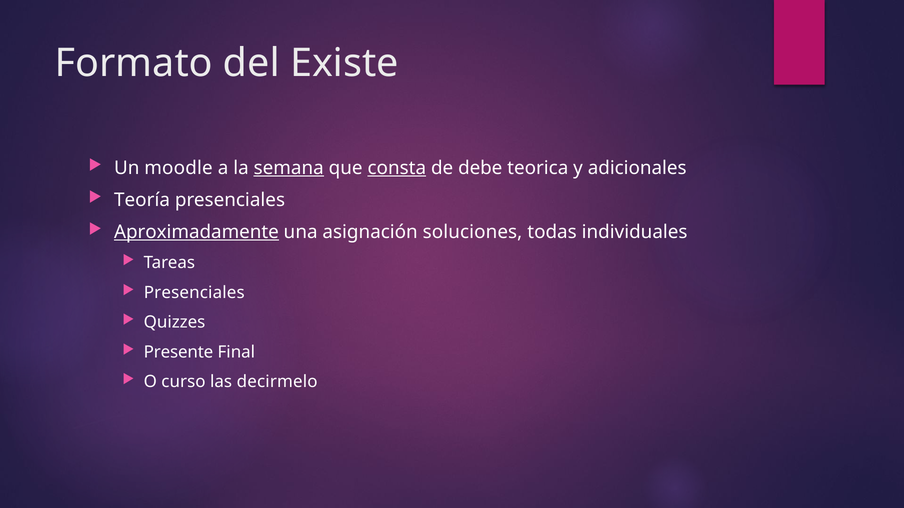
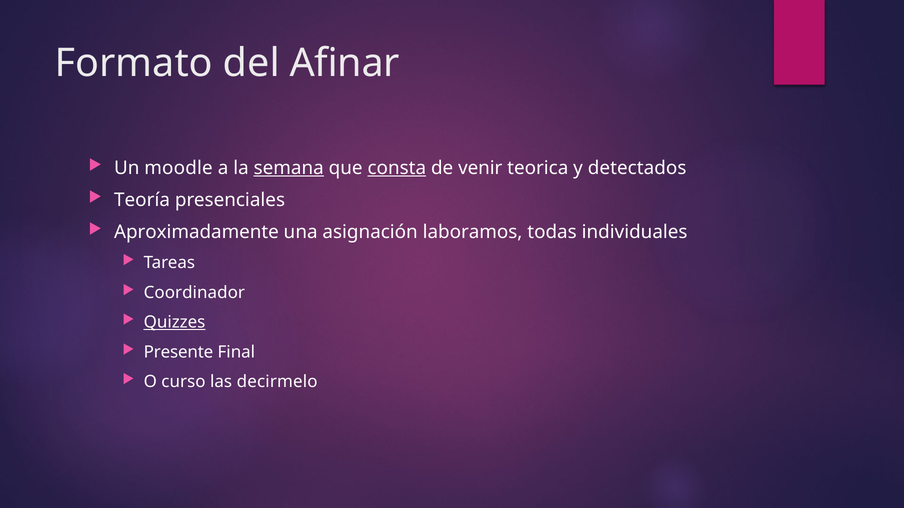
Existe: Existe -> Afinar (345, 63)
debe: debe -> venir (480, 168)
adicionales: adicionales -> detectados (637, 168)
Aproximadamente underline: present -> none (196, 232)
soluciones: soluciones -> laboramos (473, 232)
Presenciales: Presenciales -> Coordinador (194, 293)
Quizzes underline: none -> present (175, 323)
